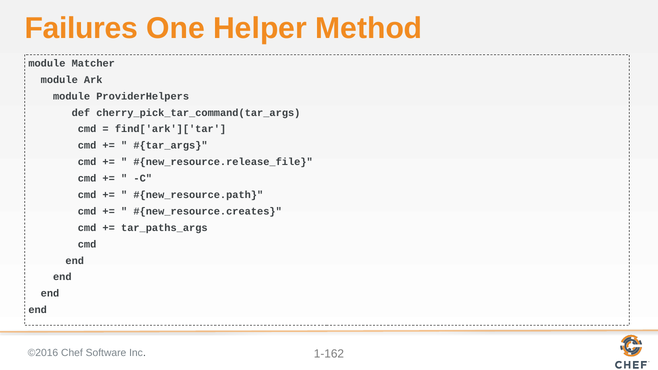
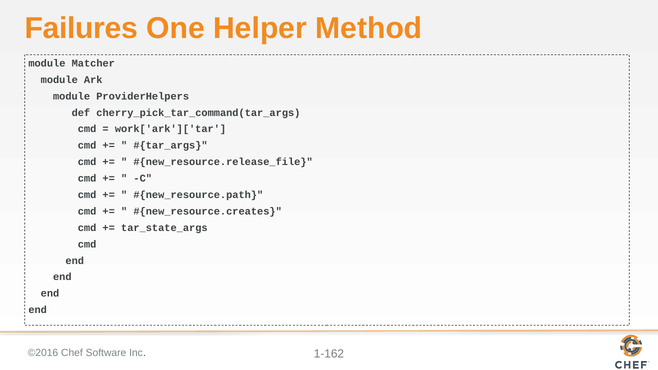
find['ark']['tar: find['ark']['tar -> work['ark']['tar (171, 129)
tar_paths_args: tar_paths_args -> tar_state_args (164, 228)
